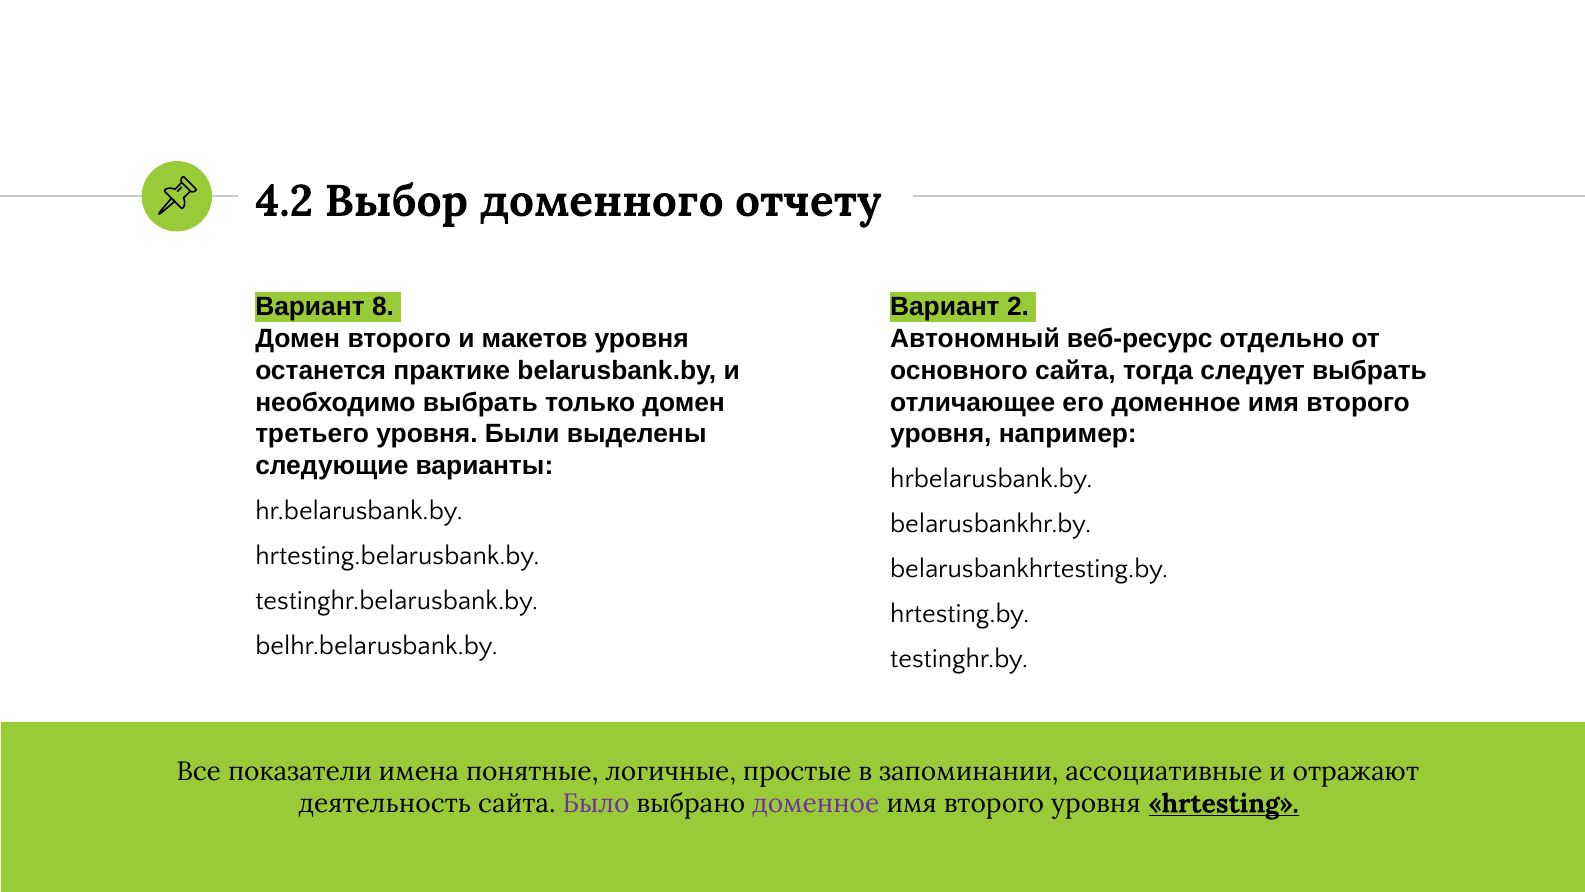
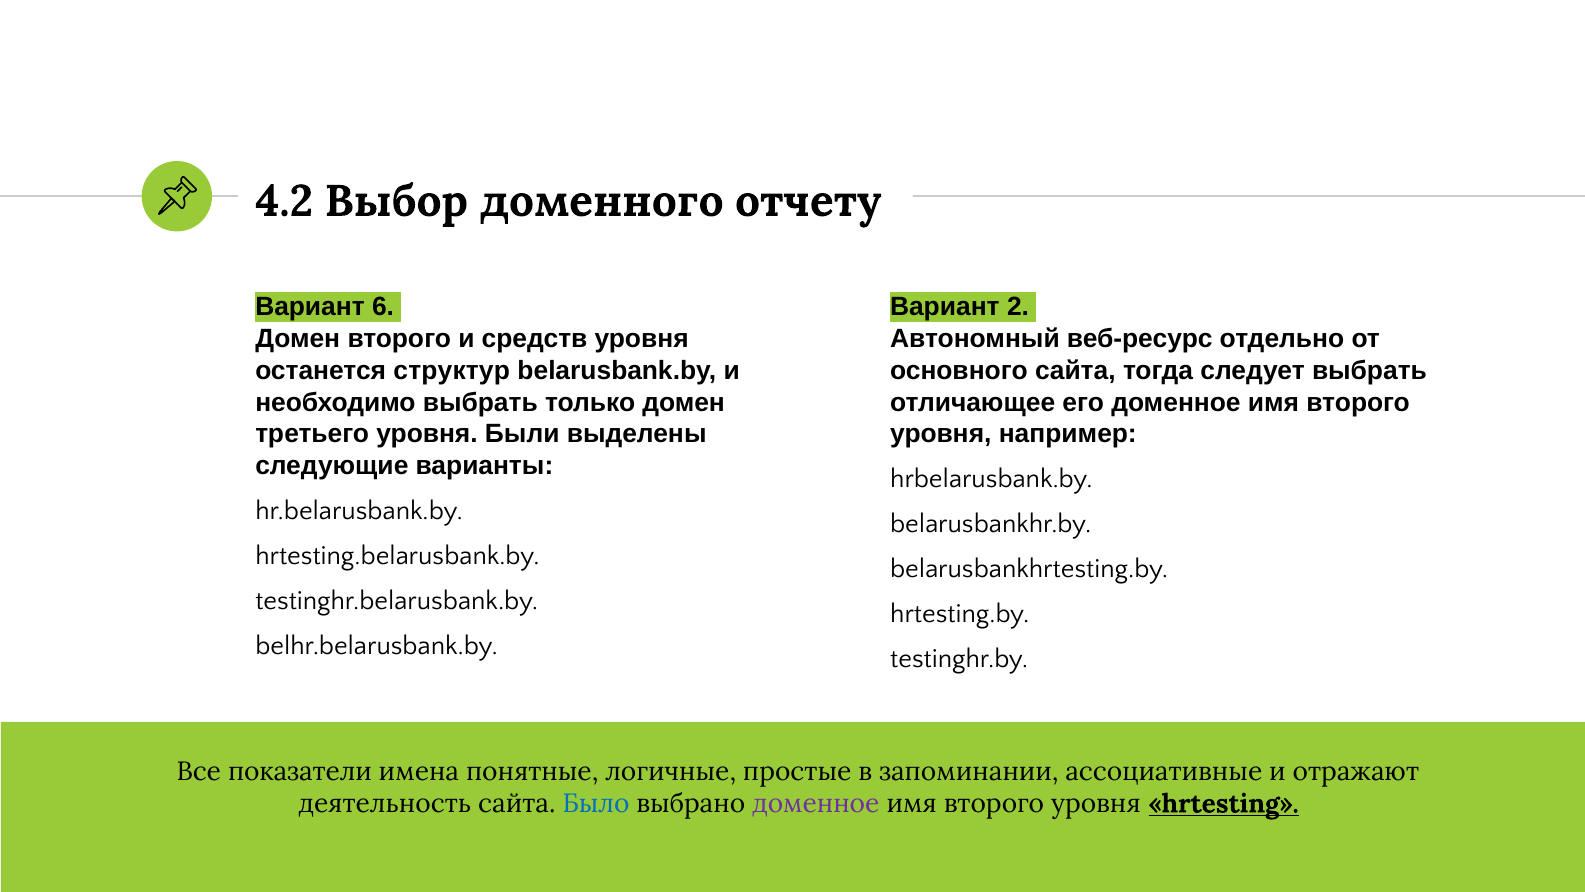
8: 8 -> 6 (383, 307)
макетов: макетов -> средств (535, 339)
практике: практике -> структур (452, 371)
Было colour: purple -> blue (596, 803)
